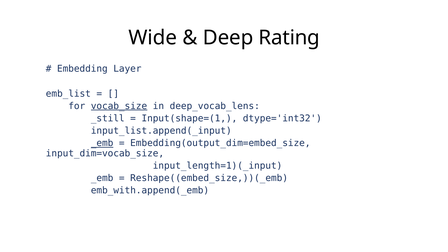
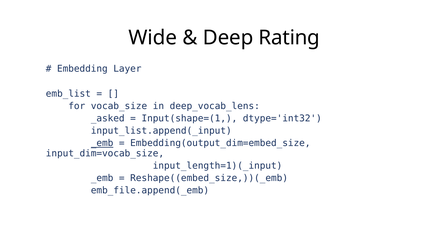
vocab_size underline: present -> none (119, 106)
_still: _still -> _asked (108, 118)
emb_with.append(_emb: emb_with.append(_emb -> emb_file.append(_emb (150, 191)
